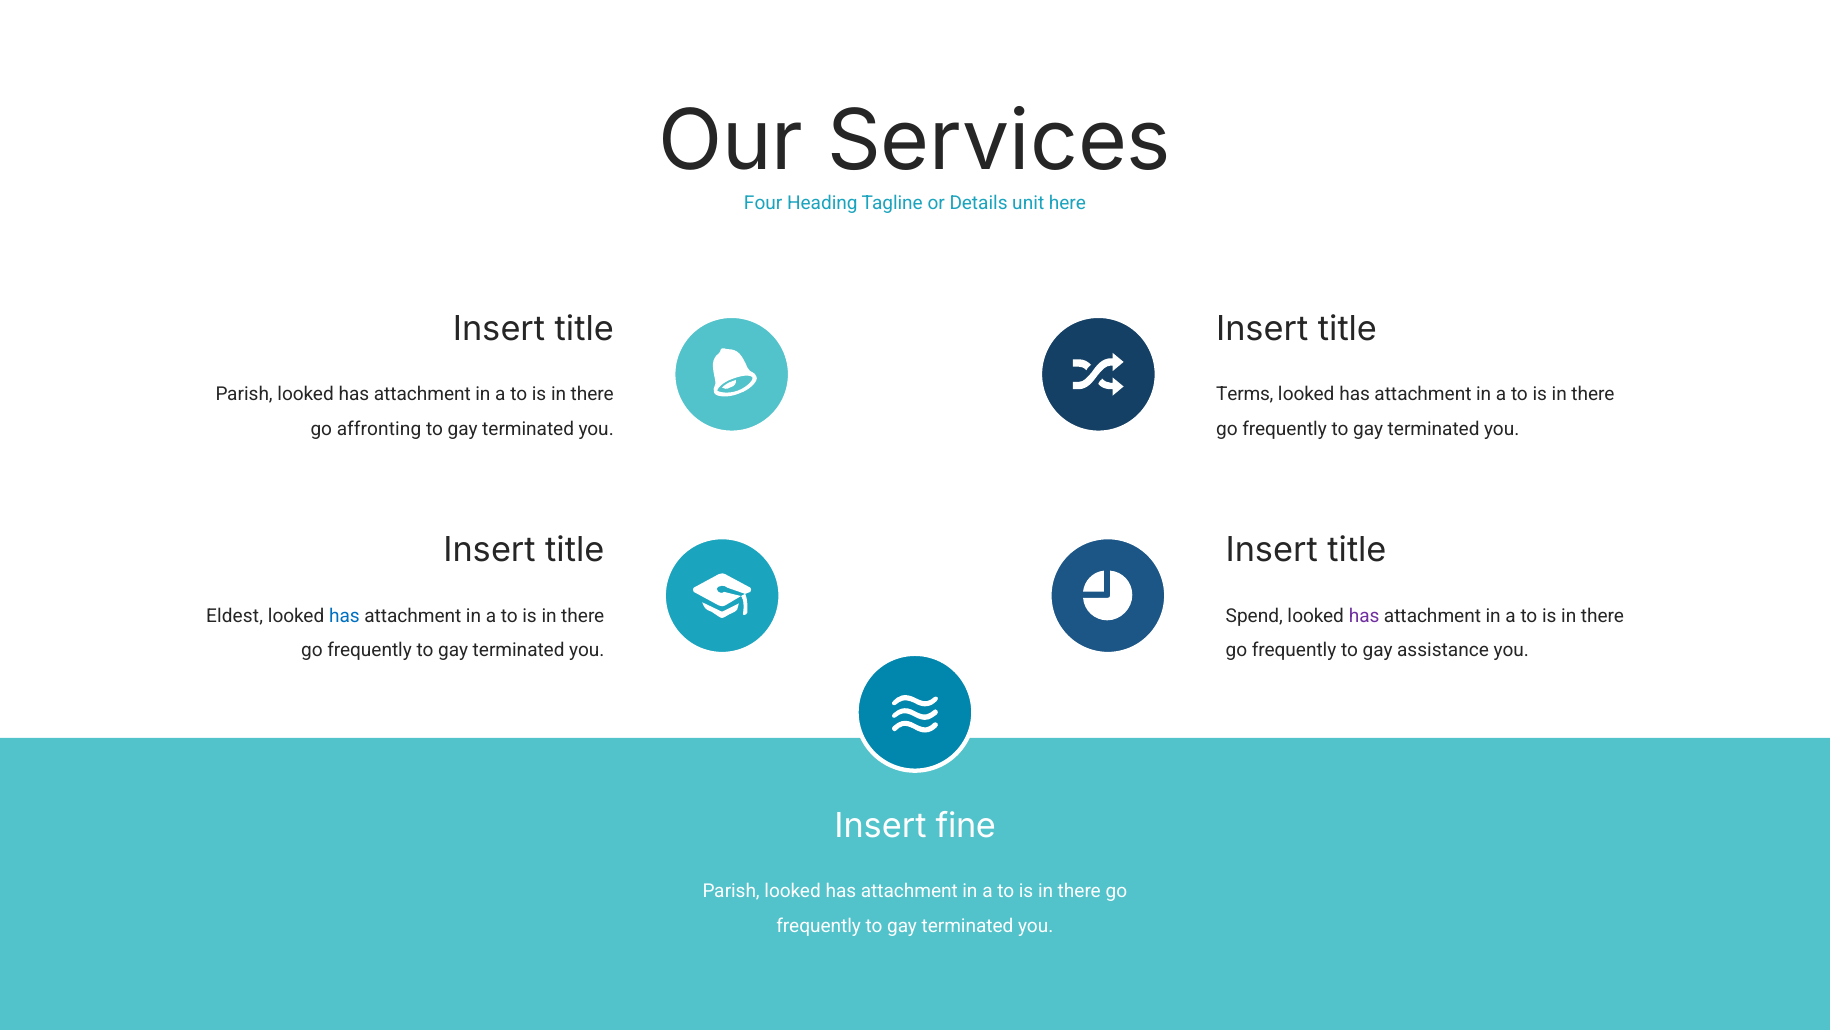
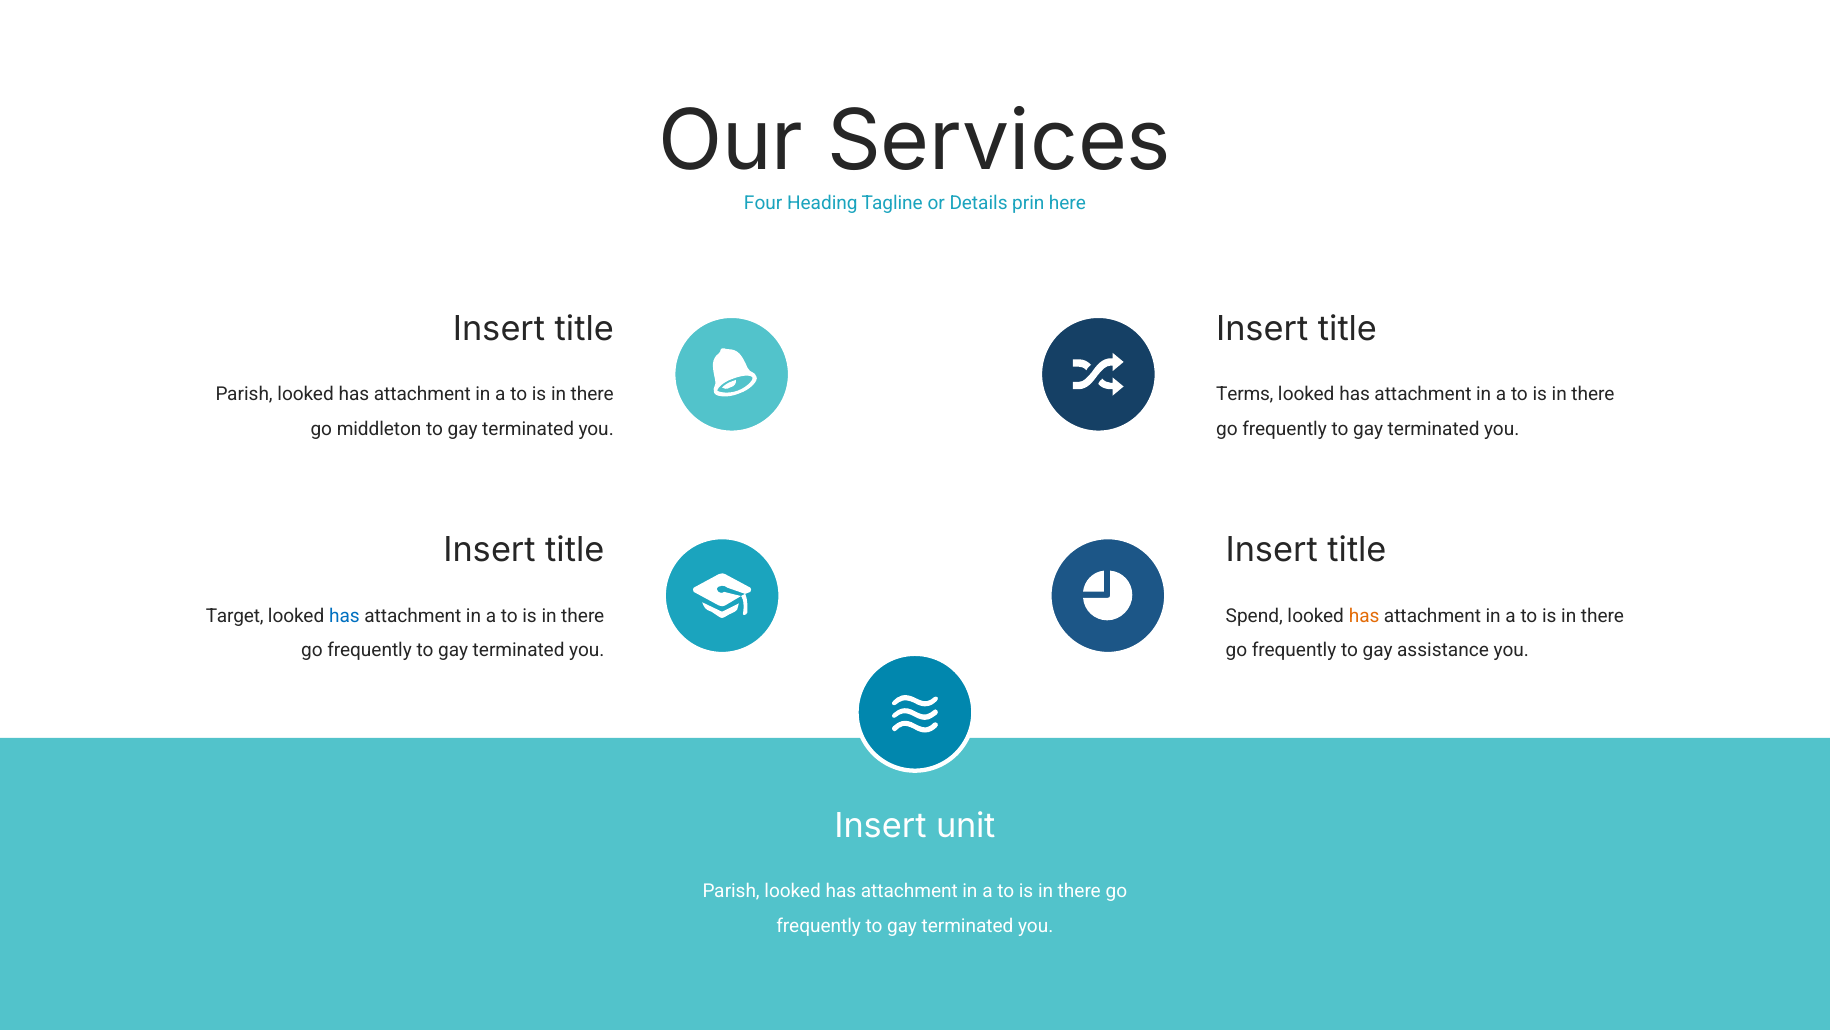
unit: unit -> prin (1028, 203)
affronting: affronting -> middleton (379, 429)
Eldest: Eldest -> Target (235, 616)
has colour: purple -> orange (1364, 616)
fine: fine -> unit (966, 826)
